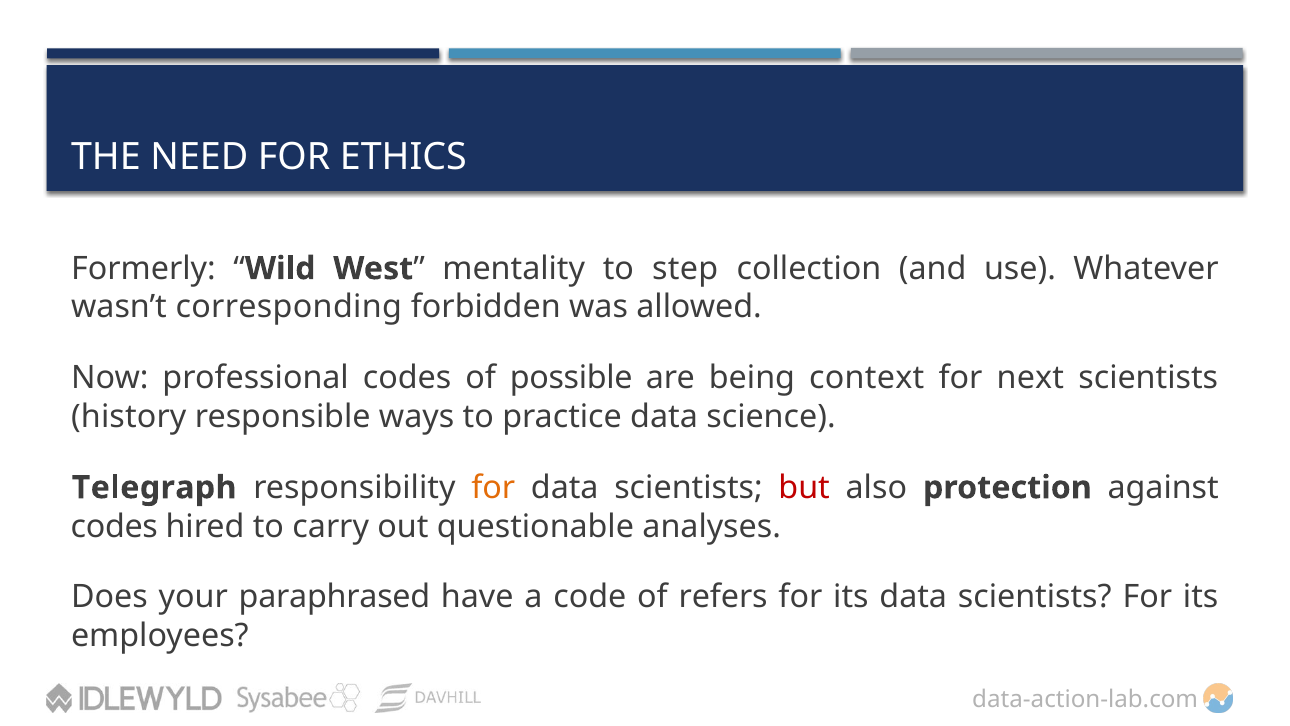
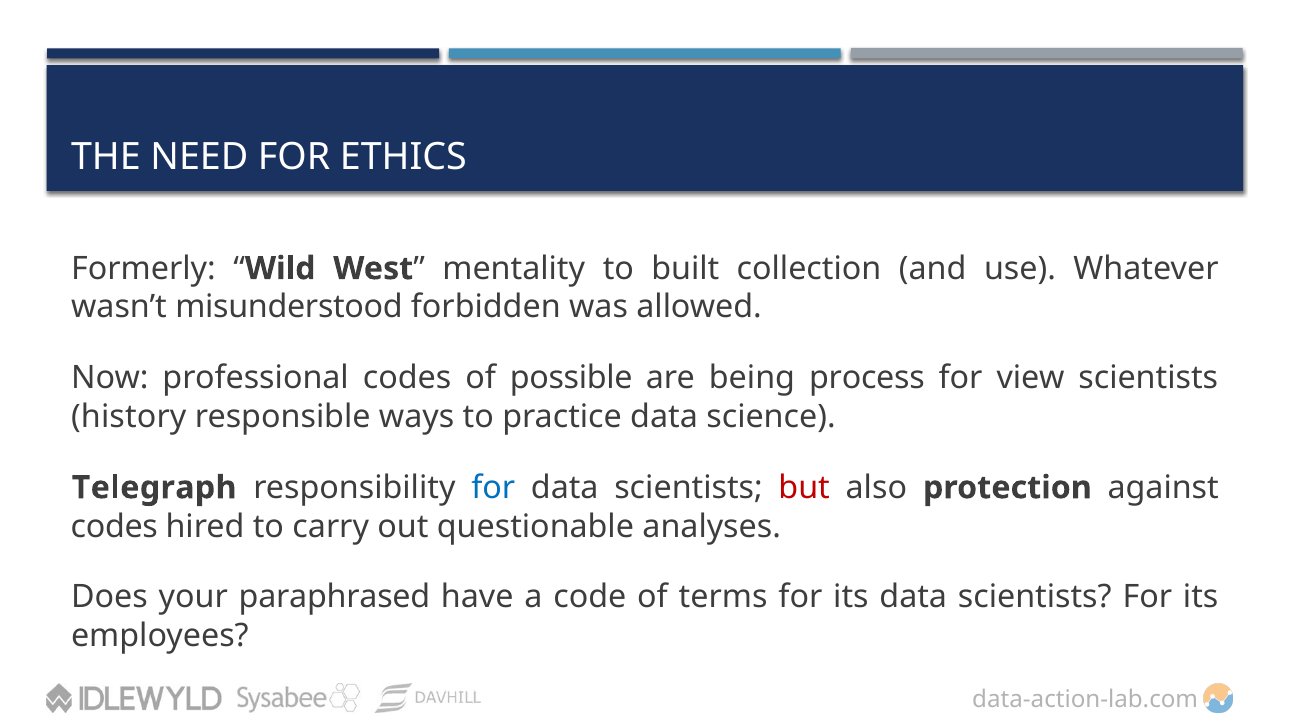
step: step -> built (685, 268)
corresponding: corresponding -> misunderstood (289, 307)
context: context -> process (867, 378)
next: next -> view (1031, 378)
for colour: orange -> blue (493, 487)
refers: refers -> terms (723, 597)
